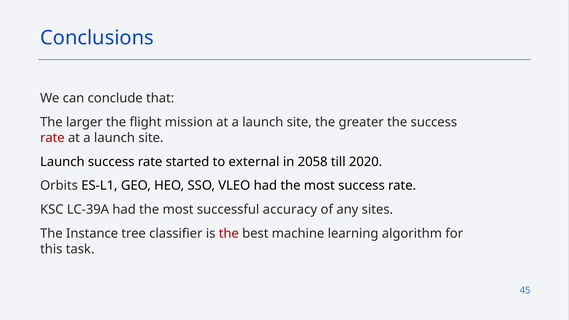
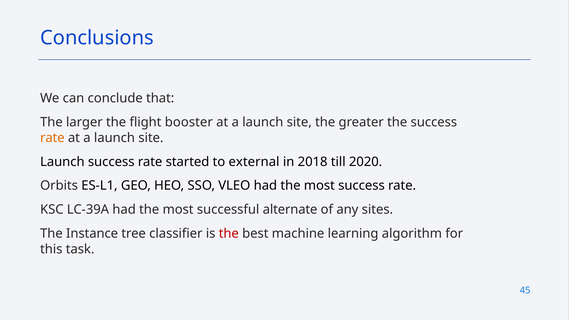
mission: mission -> booster (189, 122)
rate colour: red -> orange (52, 138)
2058: 2058 -> 2018 (313, 162)
accuracy: accuracy -> alternate (290, 210)
